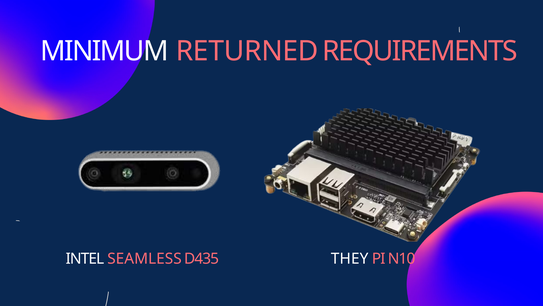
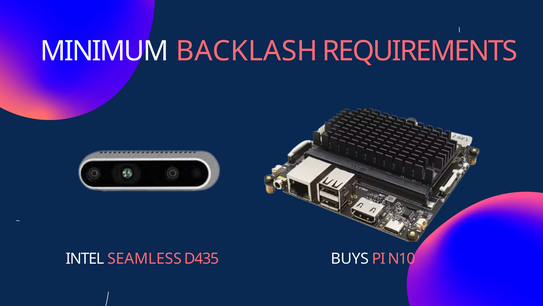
RETURNED: RETURNED -> BACKLASH (247, 51)
THEY: THEY -> BUYS (350, 258)
